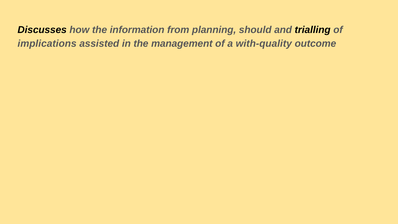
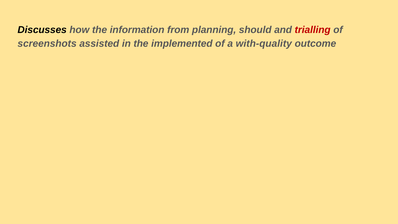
trialling colour: black -> red (313, 30)
implications: implications -> screenshots (47, 43)
management: management -> implemented (182, 43)
